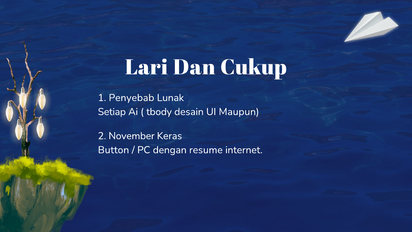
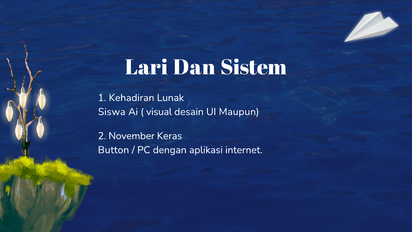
Cukup: Cukup -> Sistem (254, 67)
Penyebab: Penyebab -> Kehadiran (132, 98)
Setiap: Setiap -> Siswa (112, 112)
tbody: tbody -> visual (159, 112)
resume: resume -> aplikasi (206, 150)
